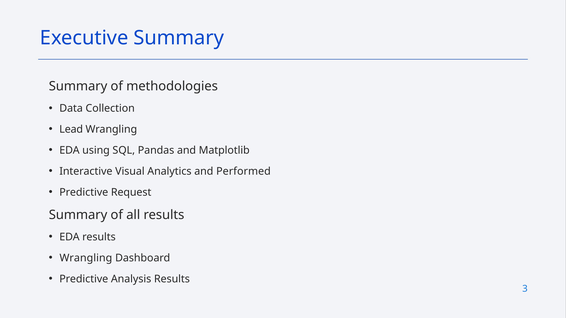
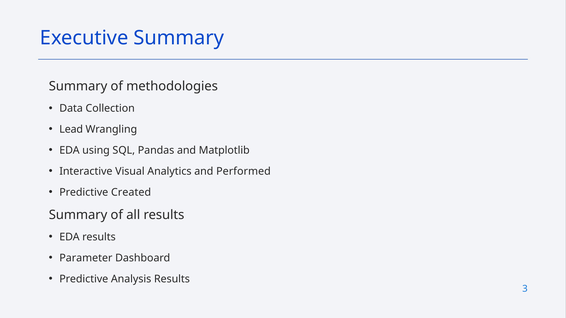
Request: Request -> Created (131, 193)
Wrangling: Wrangling -> Parameter (86, 258)
